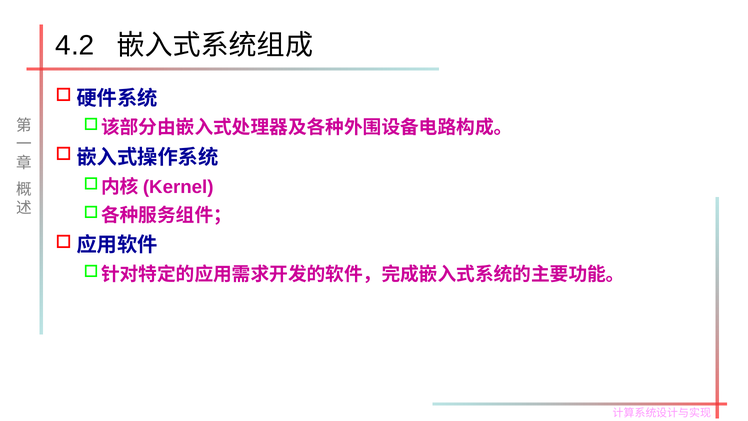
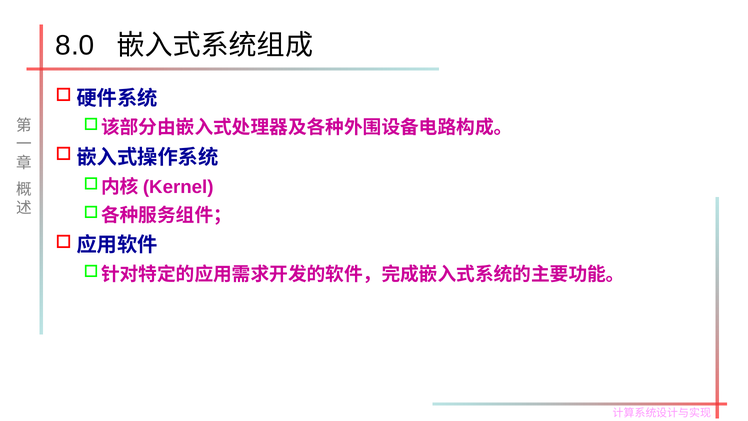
4.2: 4.2 -> 8.0 (75, 45)
